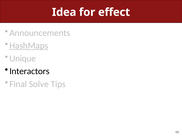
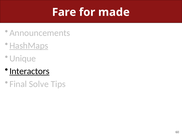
Idea: Idea -> Fare (64, 12)
effect: effect -> made (114, 12)
Interactors underline: none -> present (29, 71)
